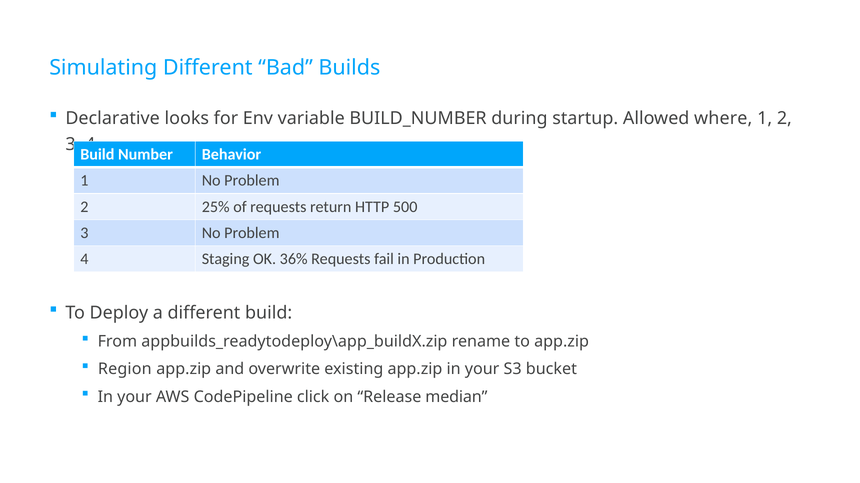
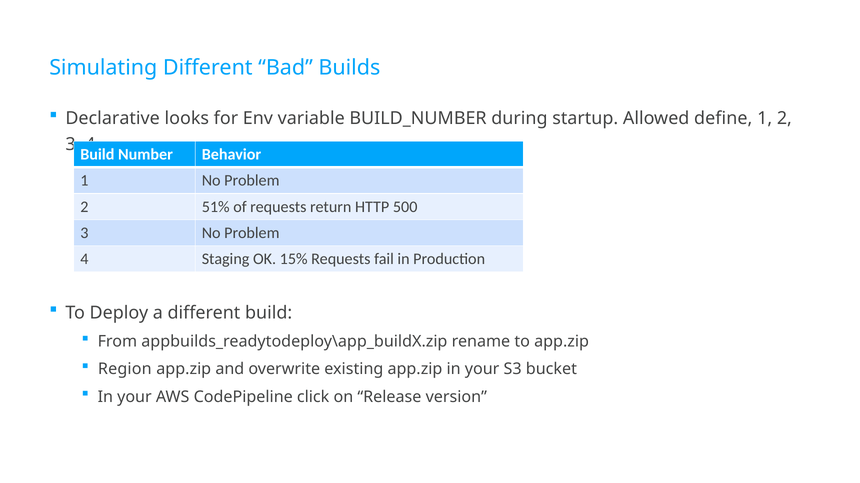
where: where -> define (723, 119)
25%: 25% -> 51% (216, 207)
36%: 36% -> 15% (294, 259)
median: median -> version (456, 397)
